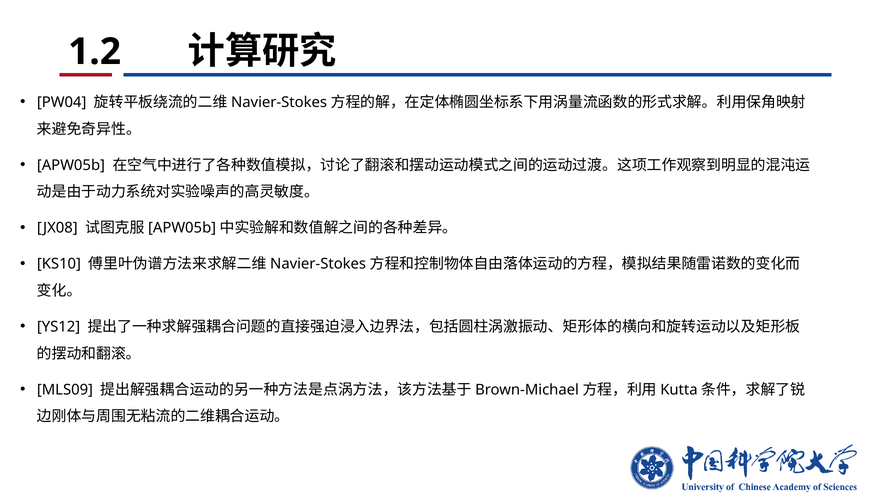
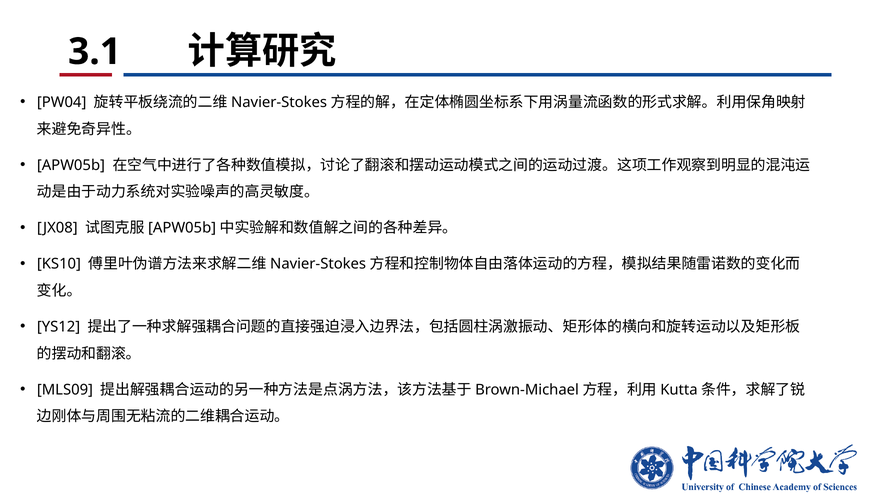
1.2: 1.2 -> 3.1 (95, 52)
